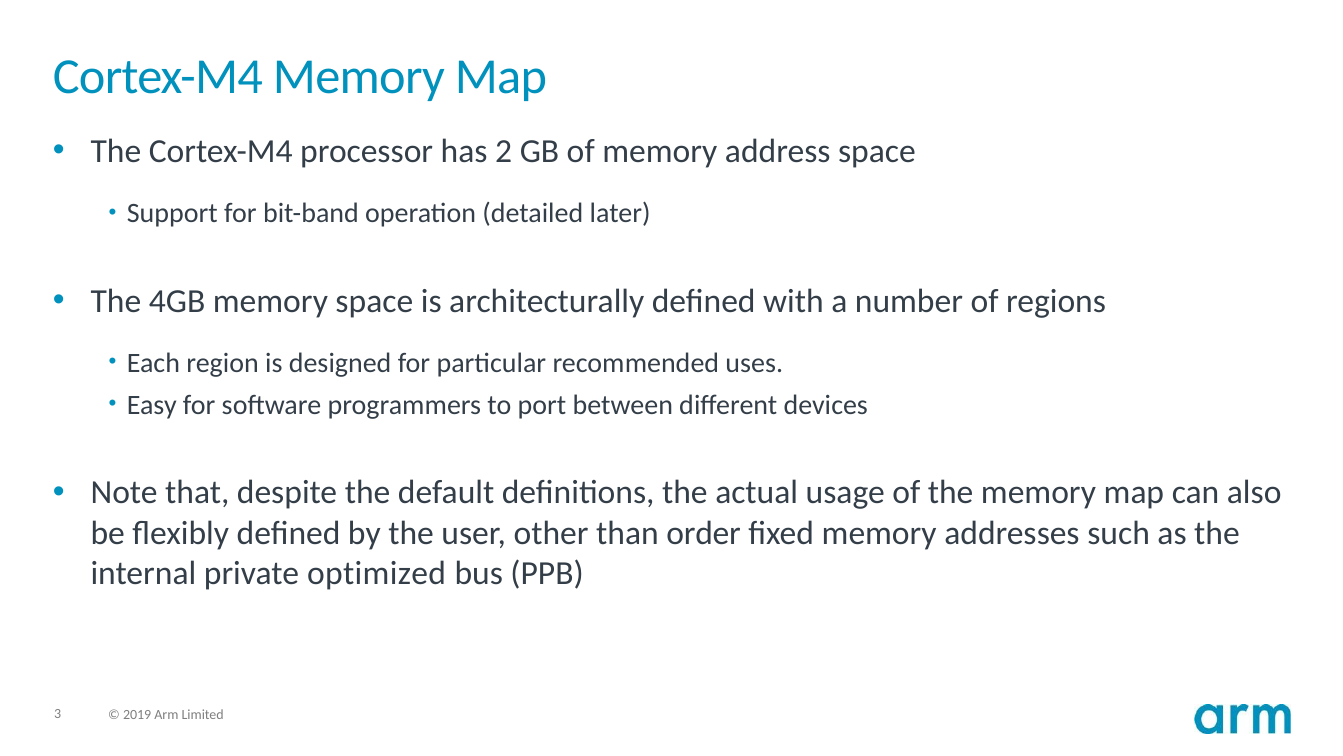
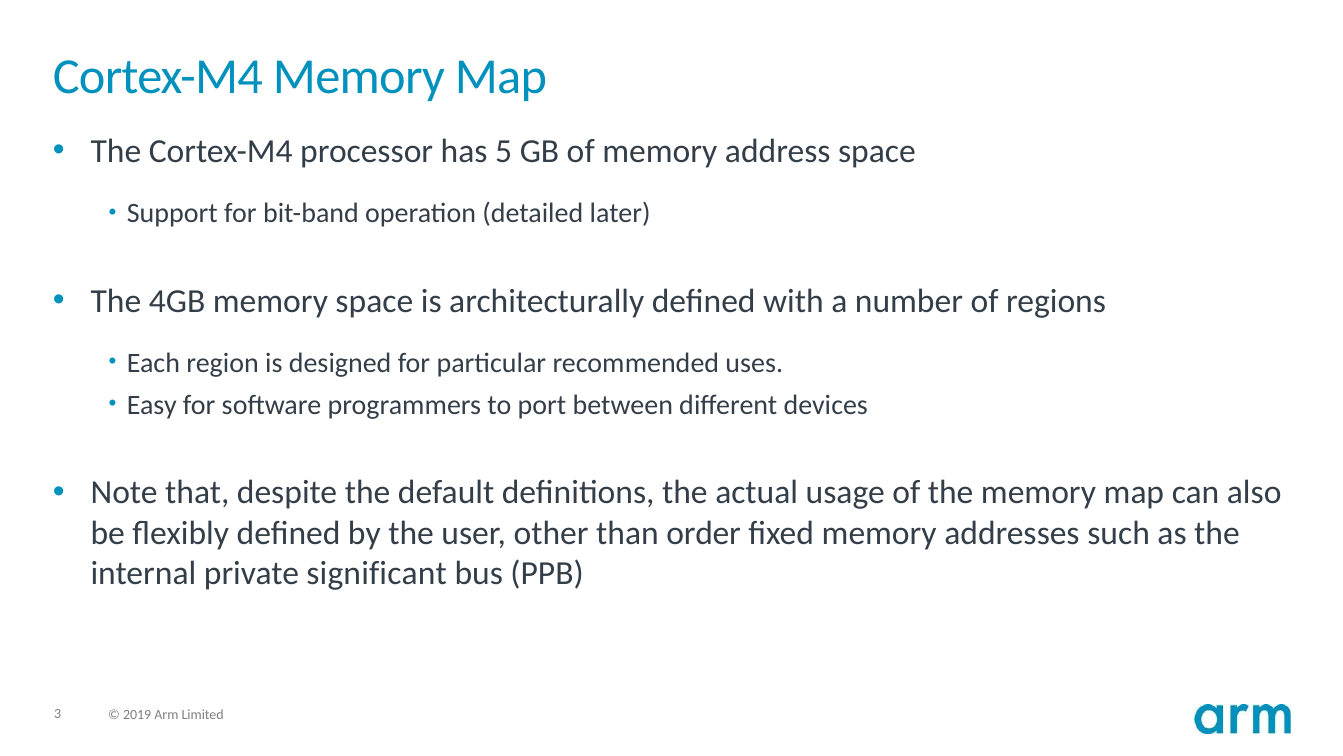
2: 2 -> 5 (504, 152)
optimized: optimized -> significant (377, 573)
